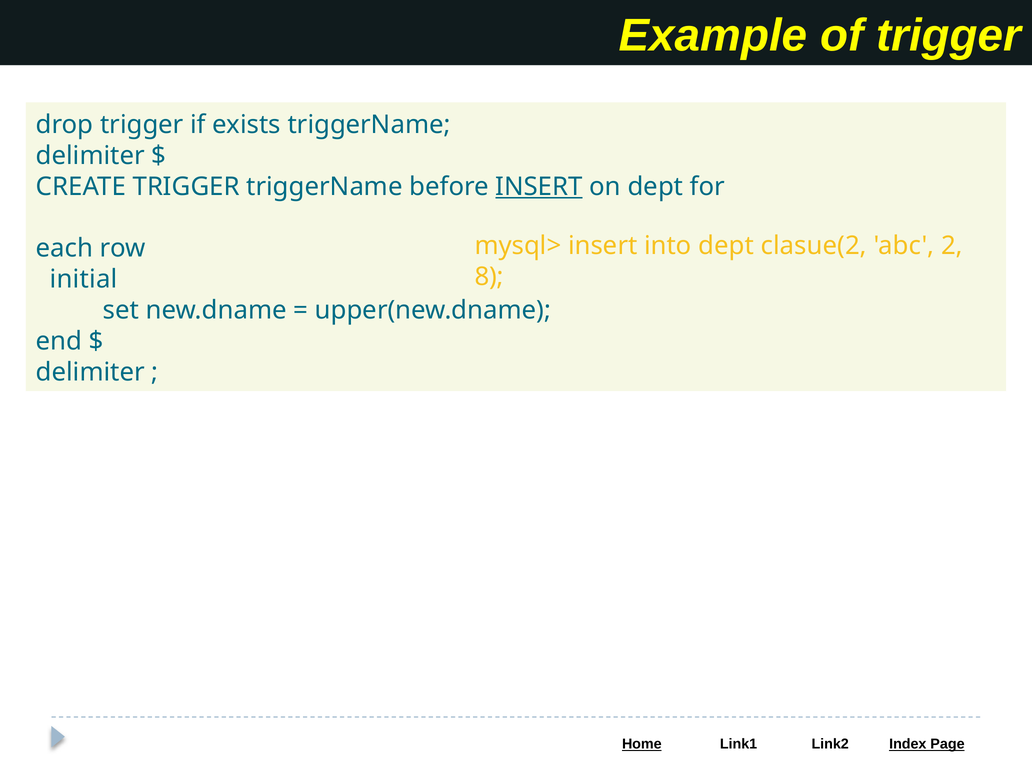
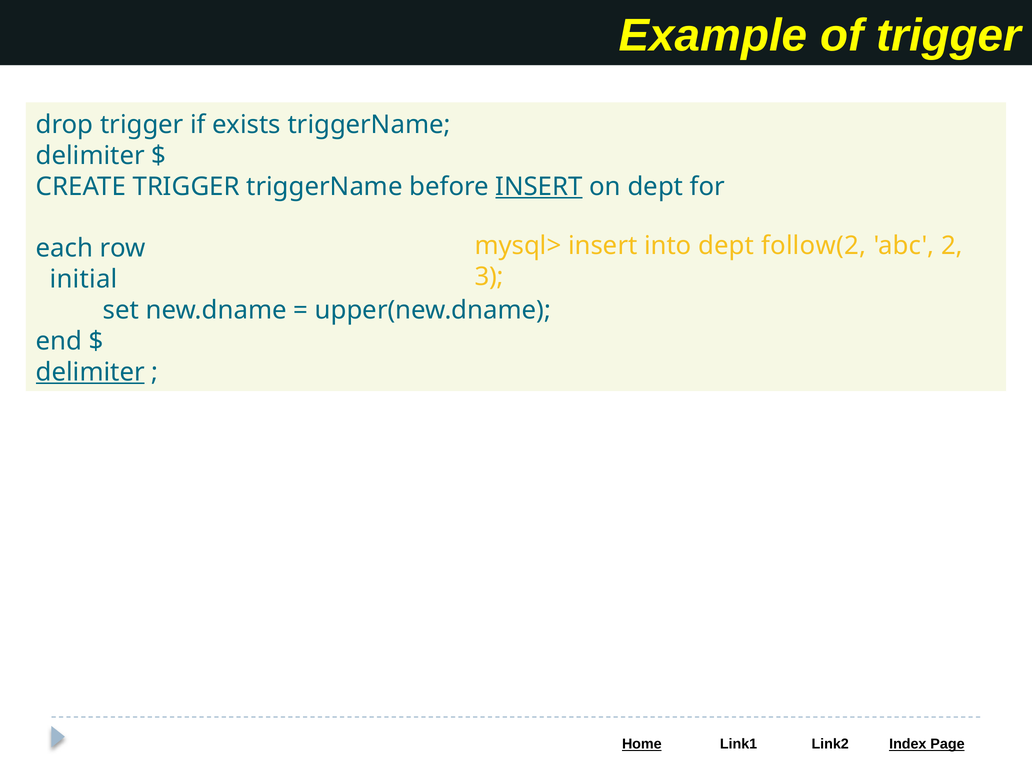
clasue(2: clasue(2 -> follow(2 (814, 246)
8: 8 -> 3 (489, 277)
delimiter underline: none -> present (90, 372)
